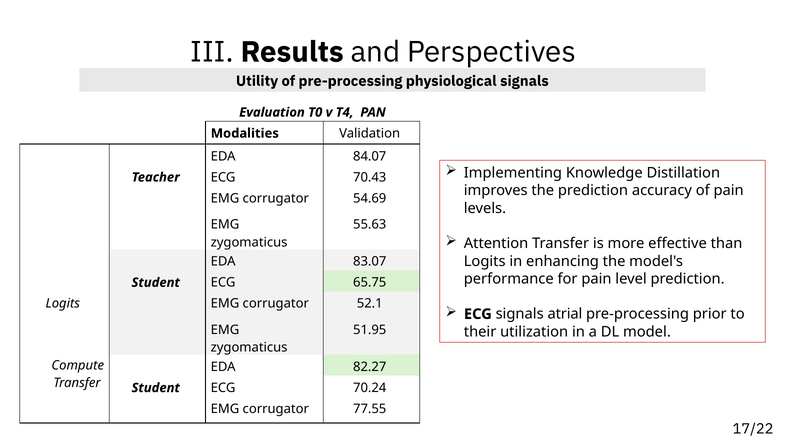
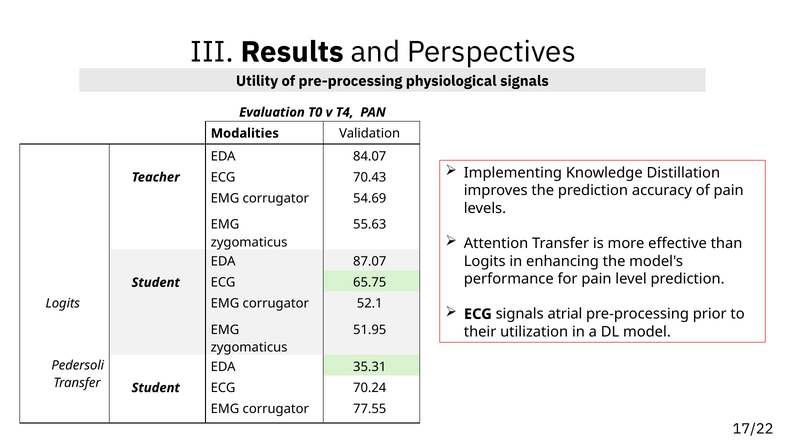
83.07: 83.07 -> 87.07 (370, 262)
Compute: Compute -> Pedersoli (78, 366)
82.27: 82.27 -> 35.31 (370, 367)
